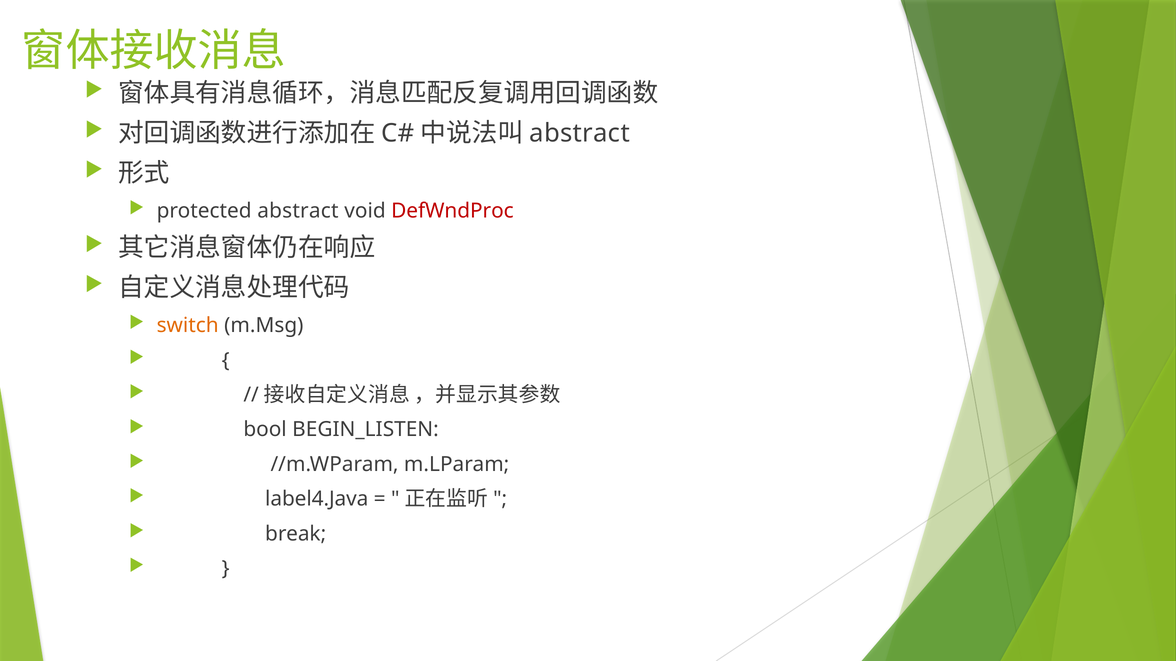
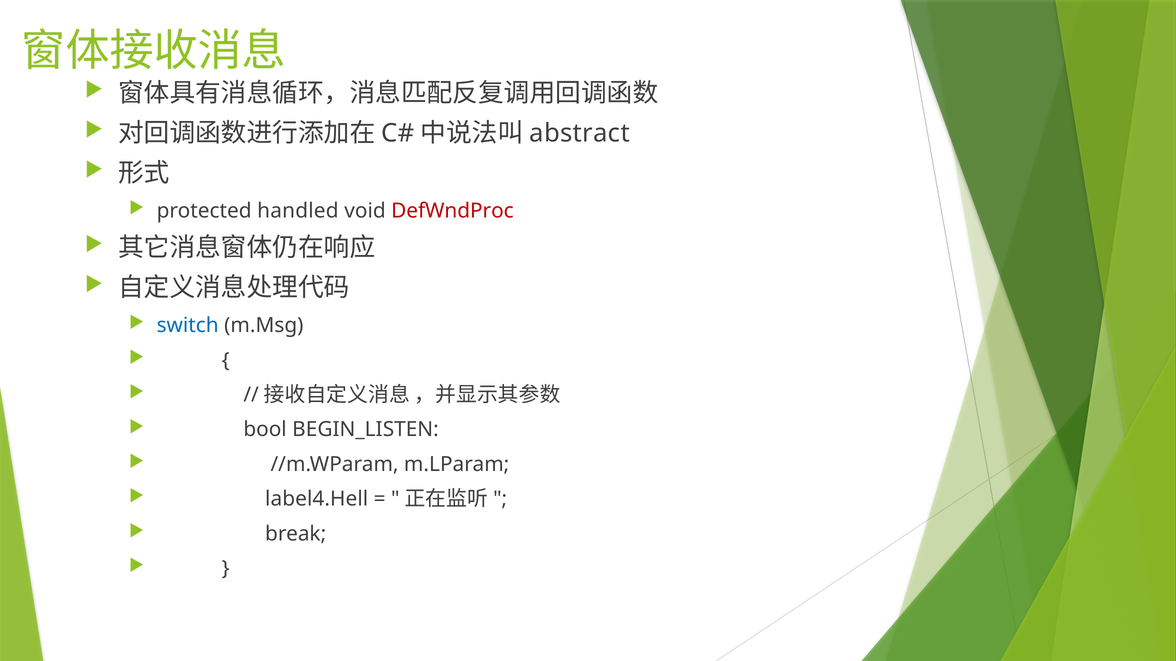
protected abstract: abstract -> handled (298, 211)
switch colour: orange -> blue (188, 326)
label4.Java: label4.Java -> label4.Hell (317, 499)
